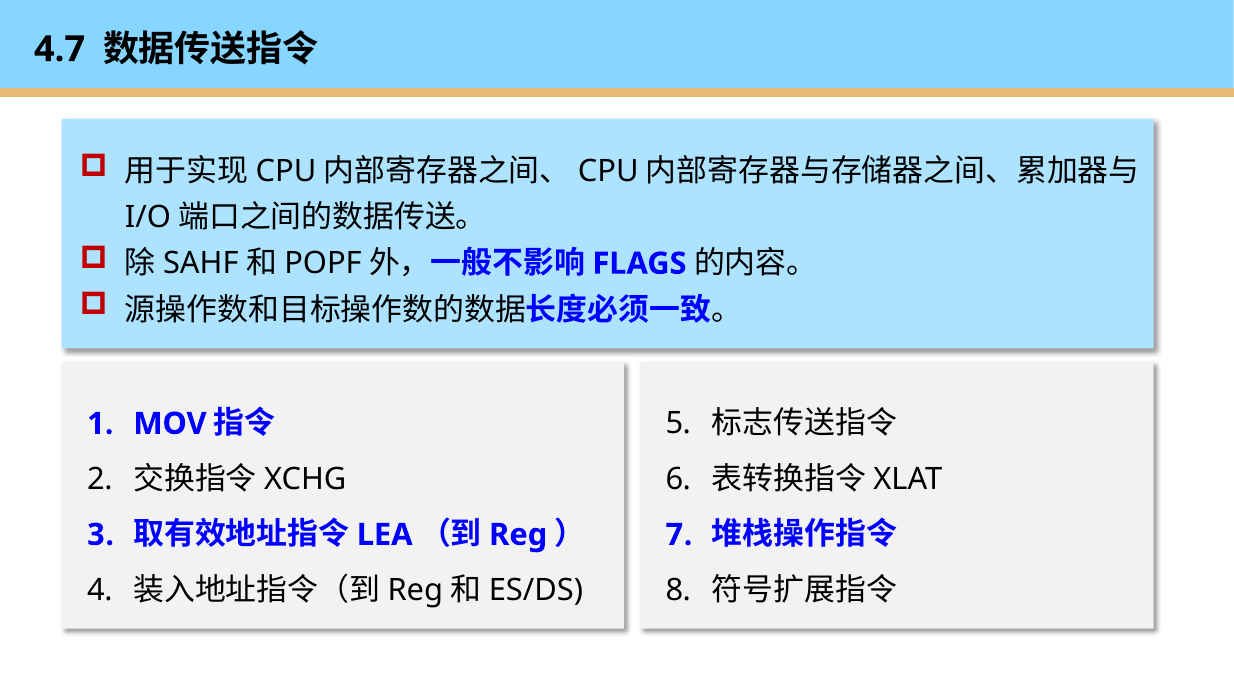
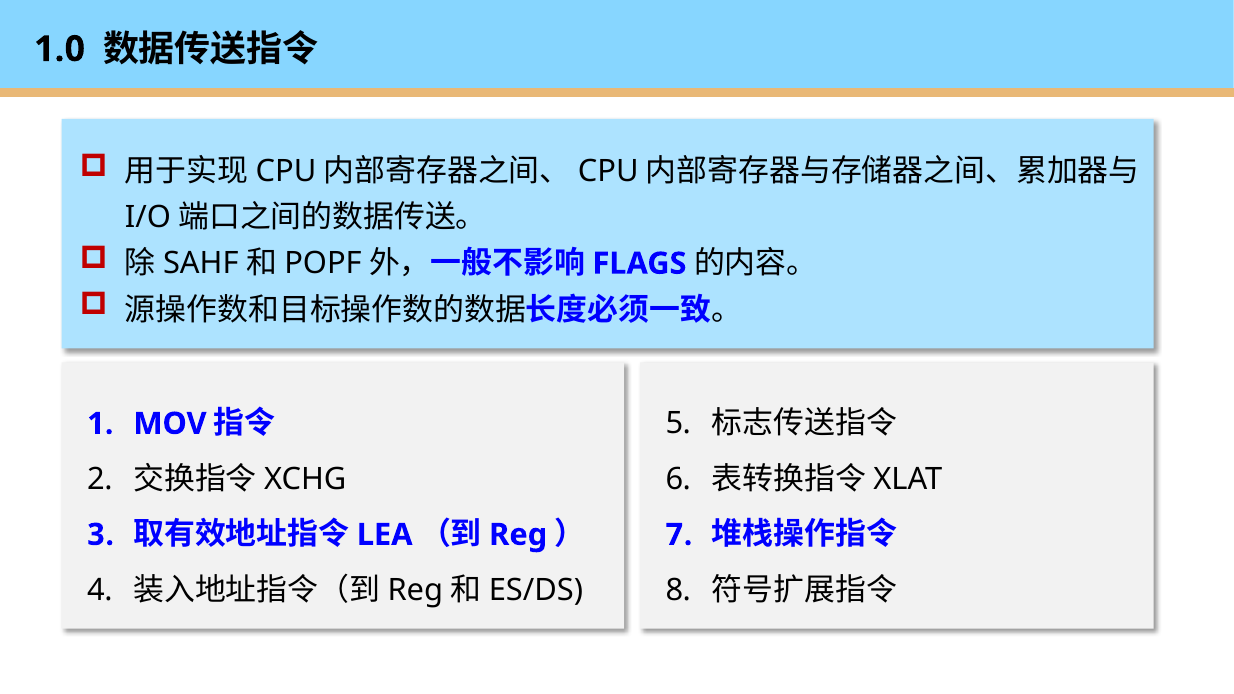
4.7: 4.7 -> 1.0 (60, 49)
